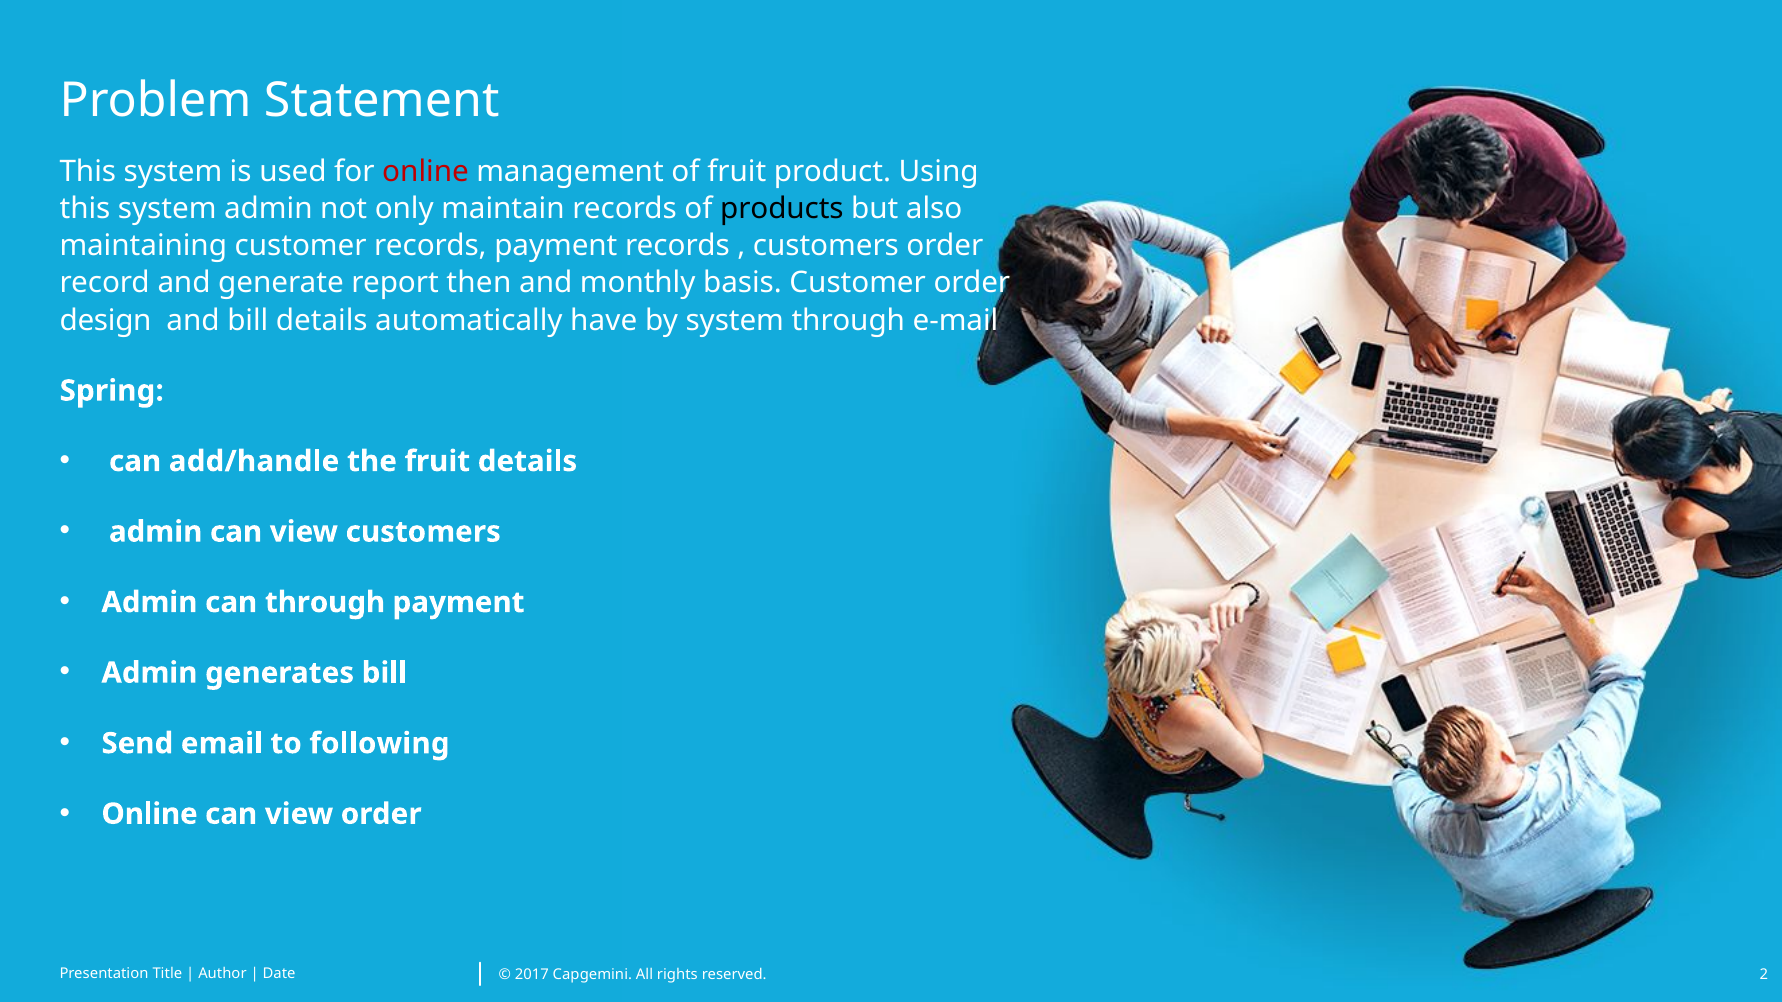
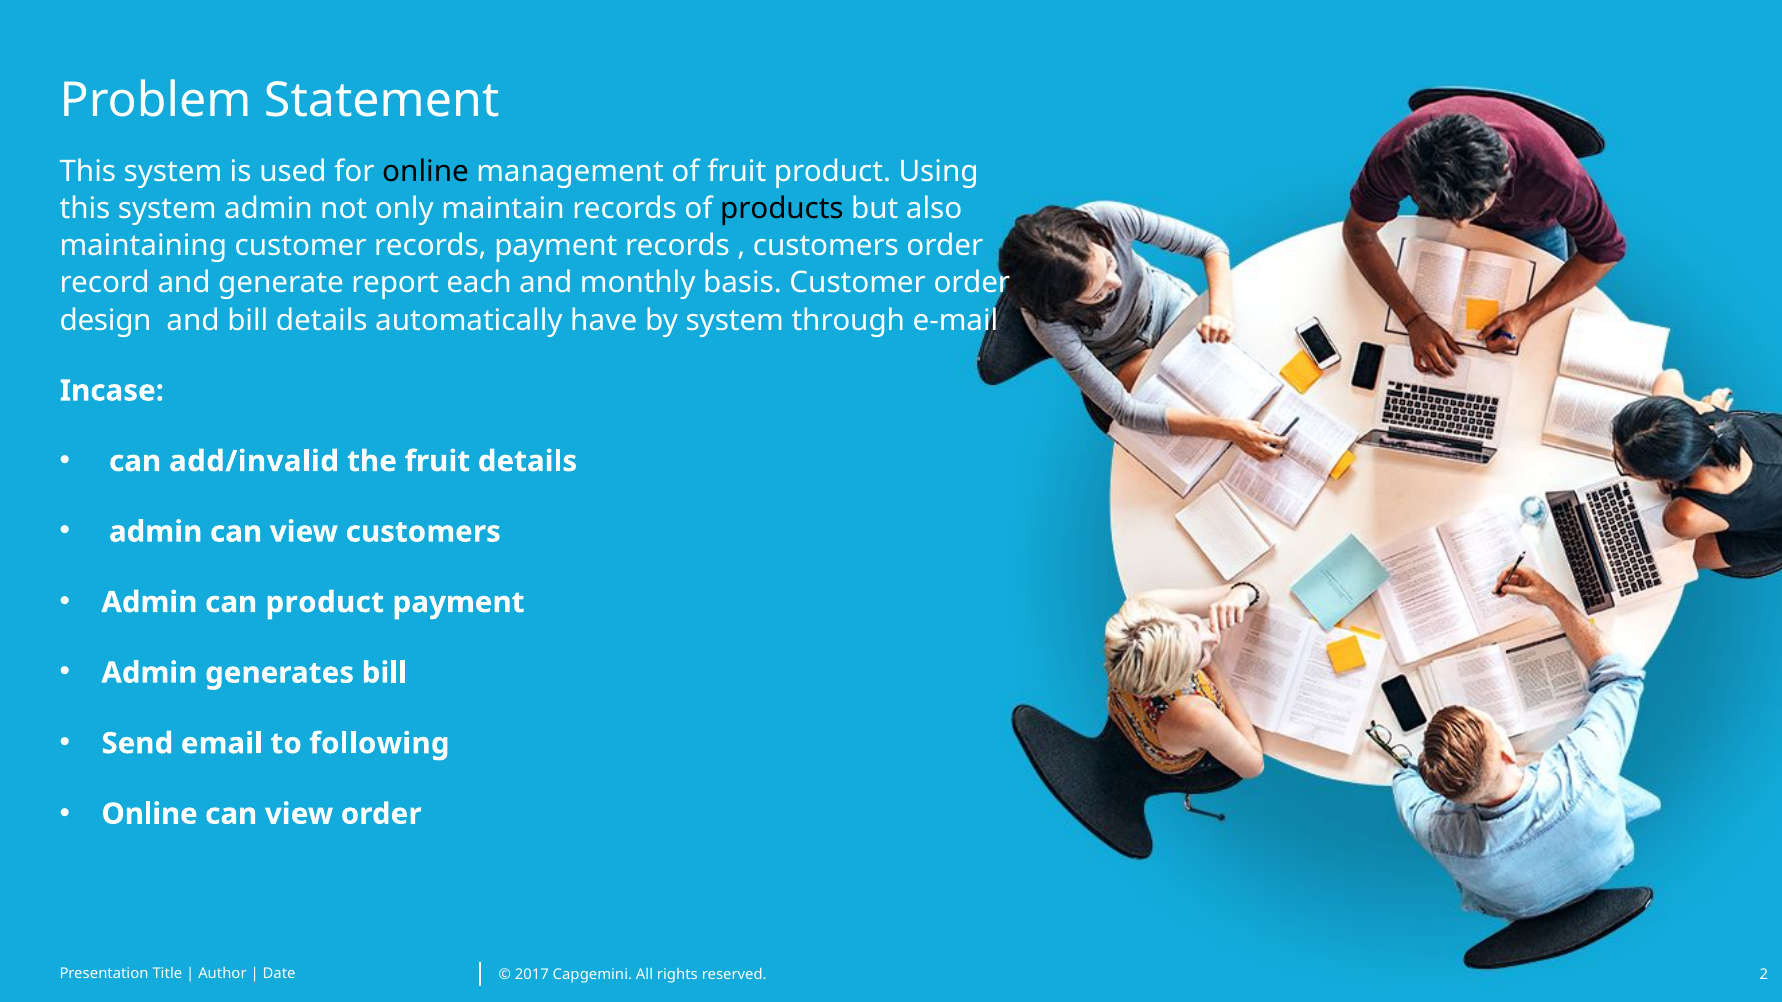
online colour: red -> black (426, 172)
then: then -> each (479, 283)
Spring: Spring -> Incase (112, 391)
add/handle: add/handle -> add/invalid (254, 462)
can through: through -> product (325, 603)
